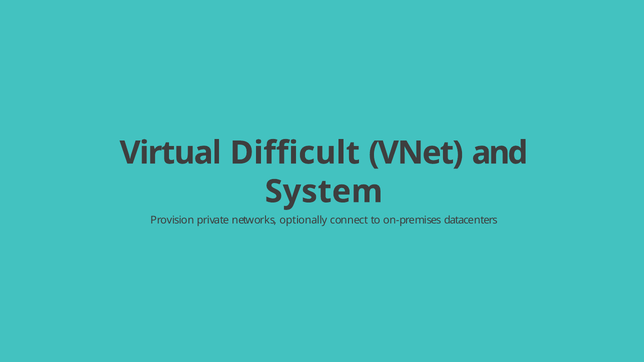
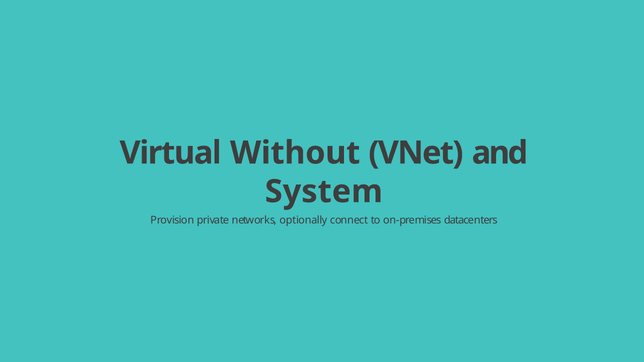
Difficult: Difficult -> Without (295, 153)
